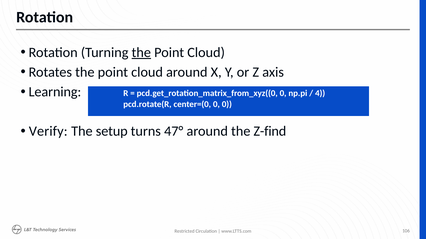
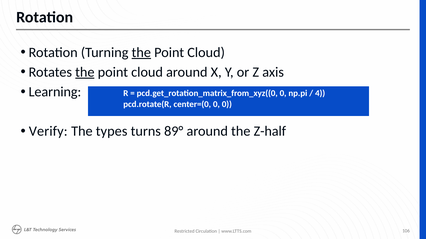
the underline: none -> present (85, 72)
setup: setup -> types (112, 132)
47°: 47° -> 89° (174, 132)
Z-find: Z-find -> Z-half (270, 132)
